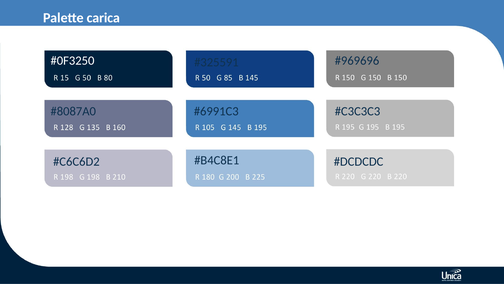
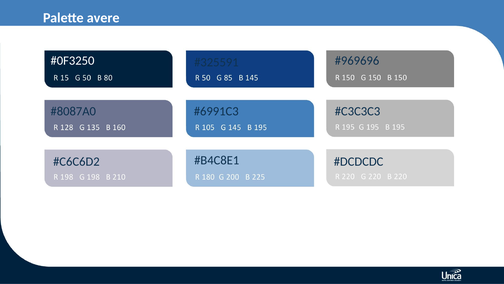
carica: carica -> avere (103, 18)
